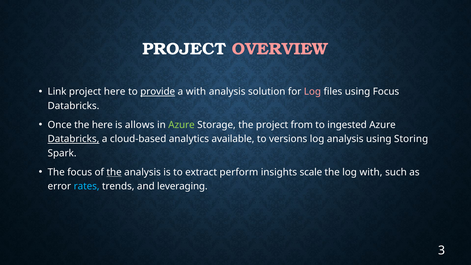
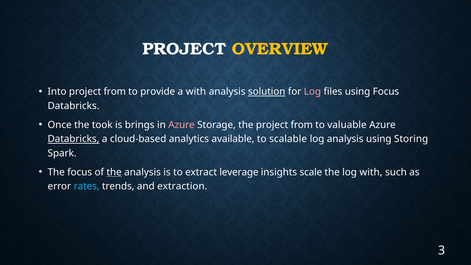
OVERVIEW colour: pink -> yellow (280, 49)
Link: Link -> Into (57, 92)
here: here -> from (115, 92)
provide underline: present -> none (158, 92)
solution underline: none -> present (267, 92)
the here: here -> took (102, 125)
allows: allows -> brings (140, 125)
Azure colour: light green -> pink (181, 125)
ingested: ingested -> valuable (347, 125)
versions: versions -> scalable (288, 139)
perform: perform -> leverage (239, 172)
leveraging: leveraging -> extraction (182, 186)
